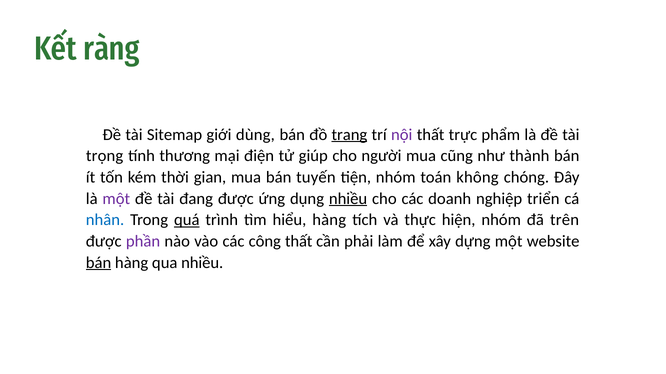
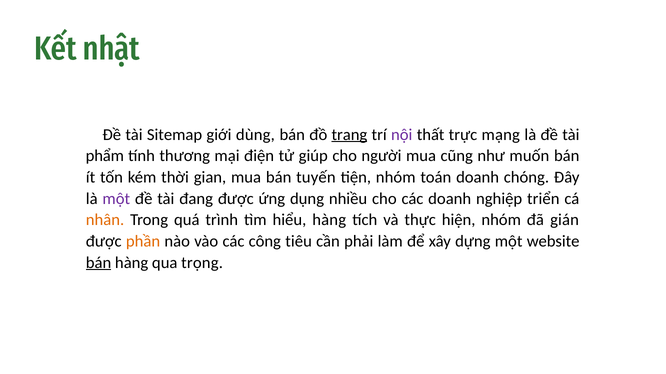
ràng: ràng -> nhật (111, 49)
phẩm: phẩm -> mạng (501, 135)
trọng: trọng -> phẩm (105, 156)
thành: thành -> muốn (529, 156)
toán không: không -> doanh (478, 178)
nhiều underline: present -> none (348, 199)
nhân colour: blue -> orange (105, 220)
quá underline: present -> none (187, 220)
trên: trên -> gián (565, 220)
phần colour: purple -> orange (143, 242)
công thất: thất -> tiêu (299, 242)
qua nhiều: nhiều -> trọng (202, 263)
